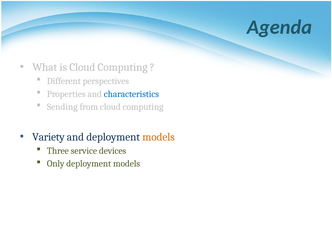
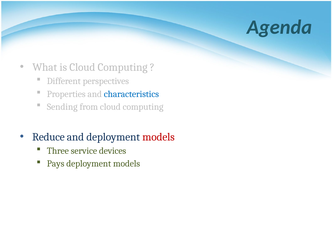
Variety: Variety -> Reduce (48, 137)
models colour: orange -> red (158, 137)
Only: Only -> Pays (56, 164)
